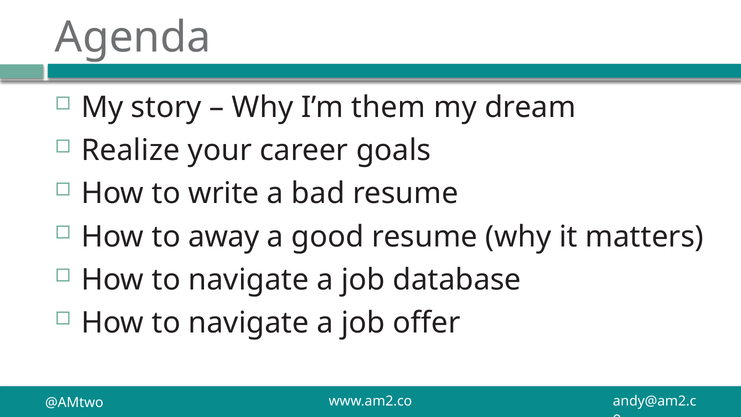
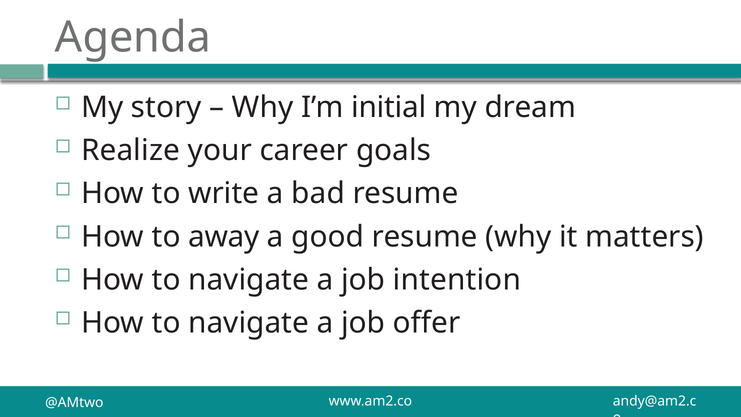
them: them -> initial (389, 108)
database: database -> intention (457, 280)
